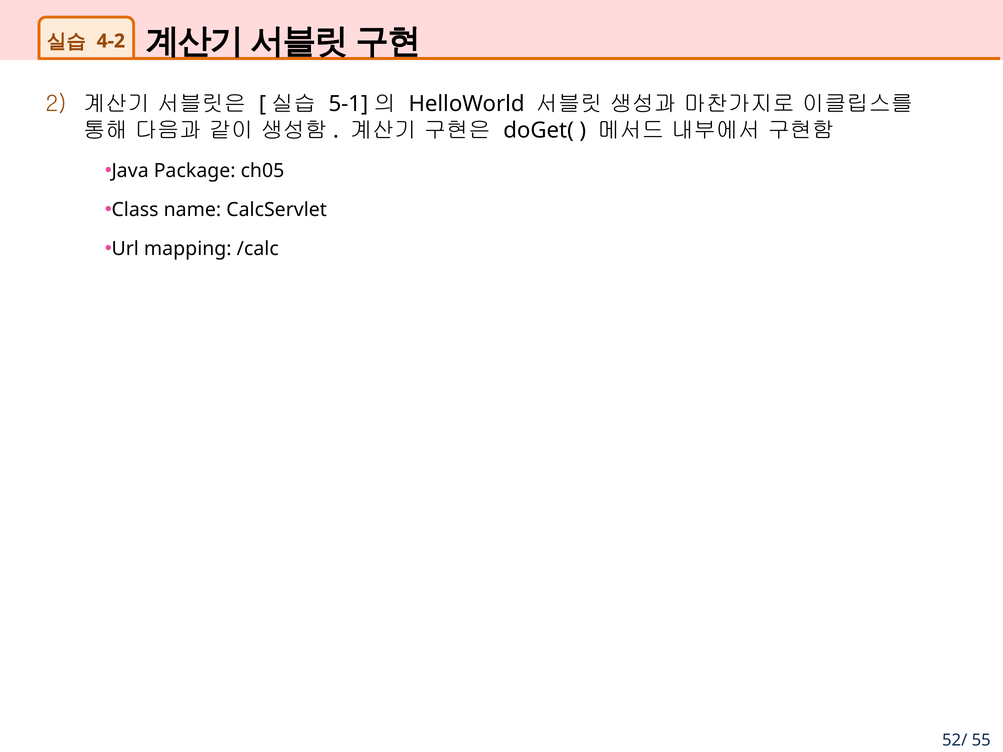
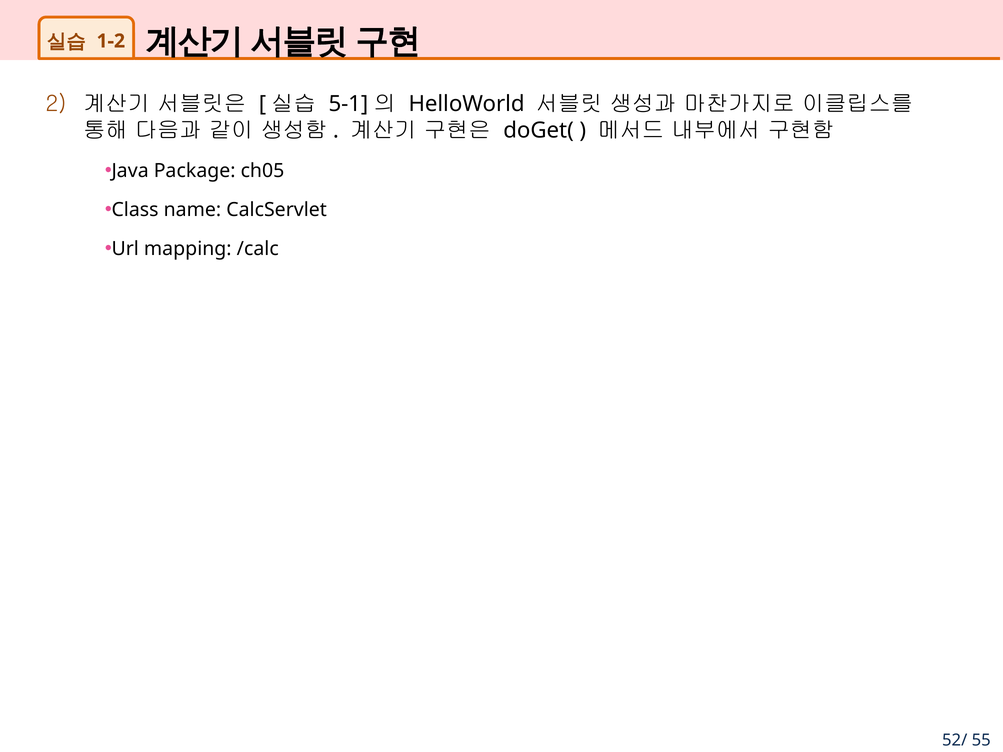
4-2: 4-2 -> 1-2 (111, 41)
